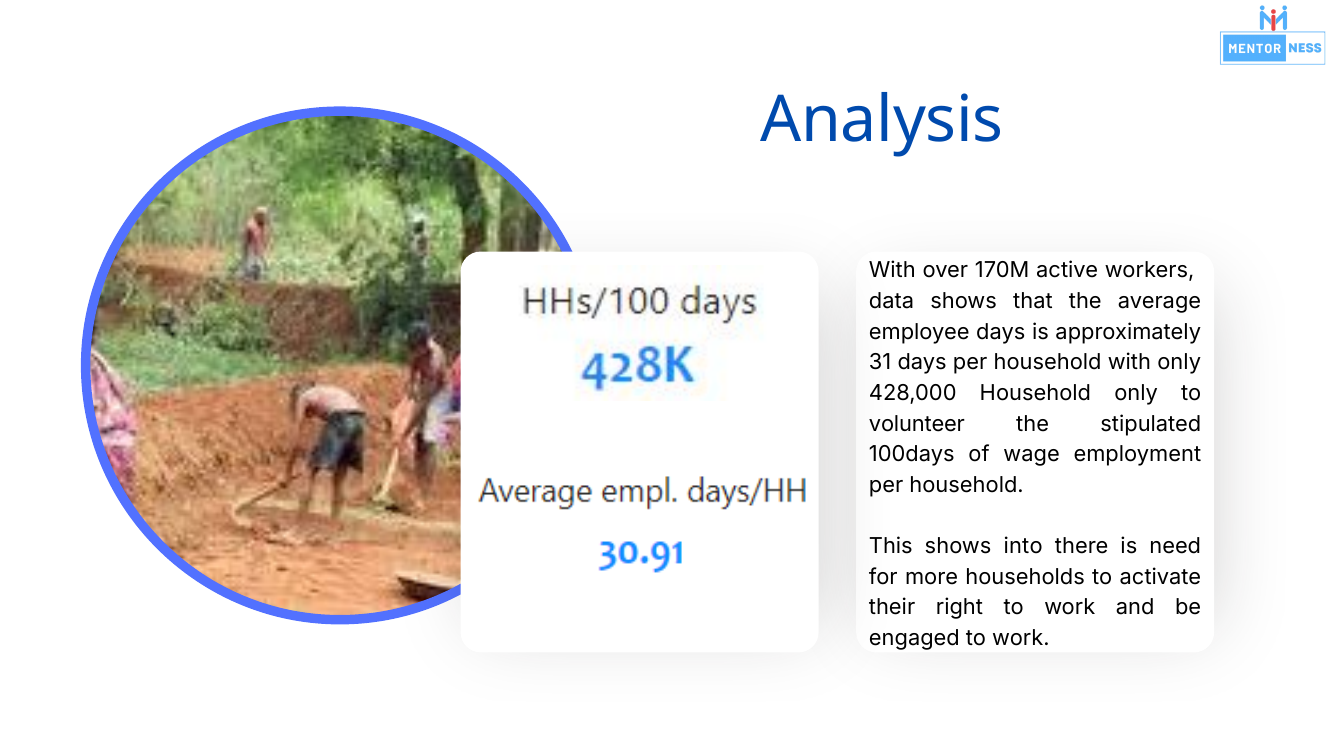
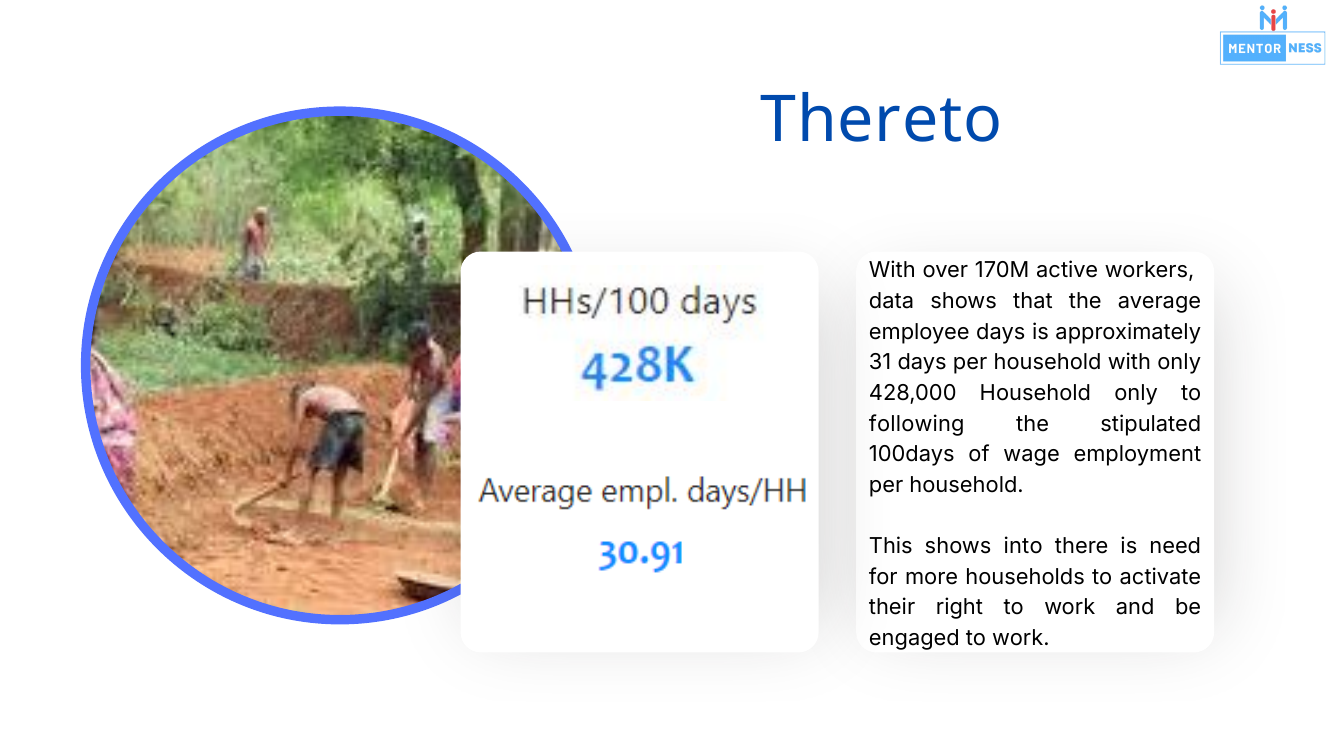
Analysis: Analysis -> Thereto (881, 120)
volunteer: volunteer -> following (917, 424)
